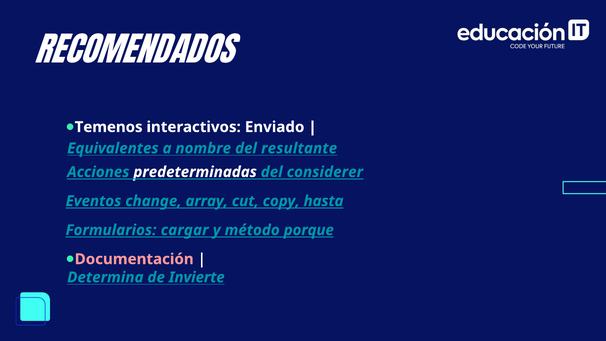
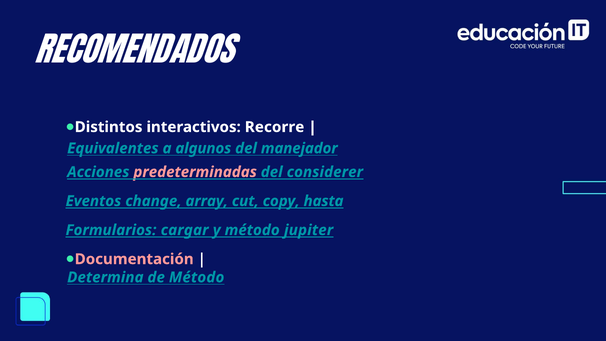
Temenos: Temenos -> Distintos (109, 127)
Enviado: Enviado -> Recorre (275, 127)
nombre: nombre -> algunos (203, 148)
resultante: resultante -> manejador (299, 148)
predeterminadas colour: white -> pink (195, 172)
porque: porque -> jupiter (309, 230)
de Invierte: Invierte -> Método (197, 277)
